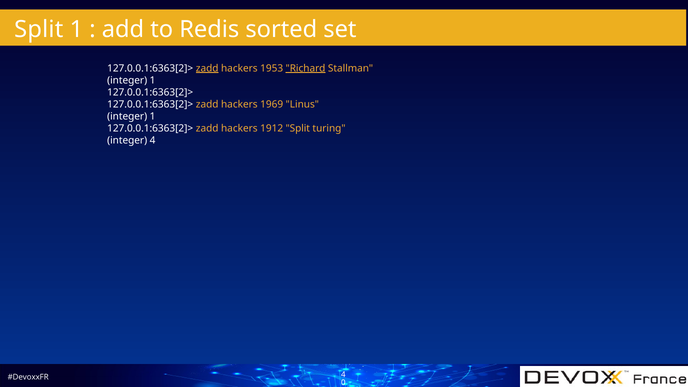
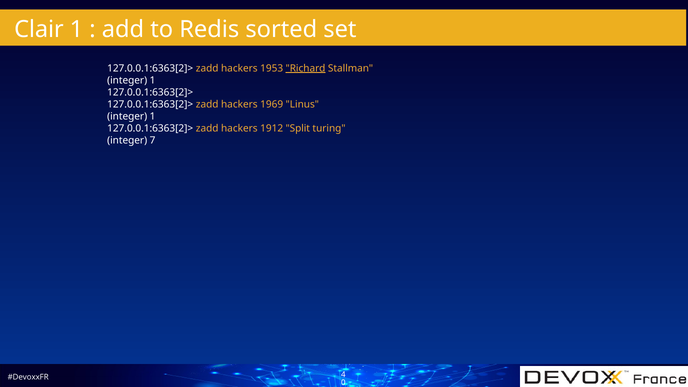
Split: Split -> Clair (39, 29)
zadd underline: present -> none (207, 68)
integer 4: 4 -> 7 (153, 140)
